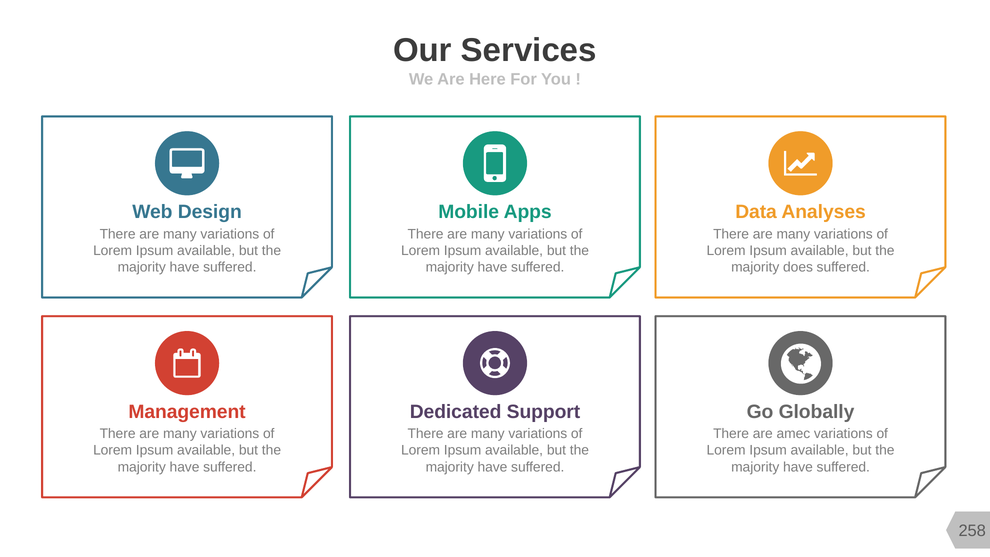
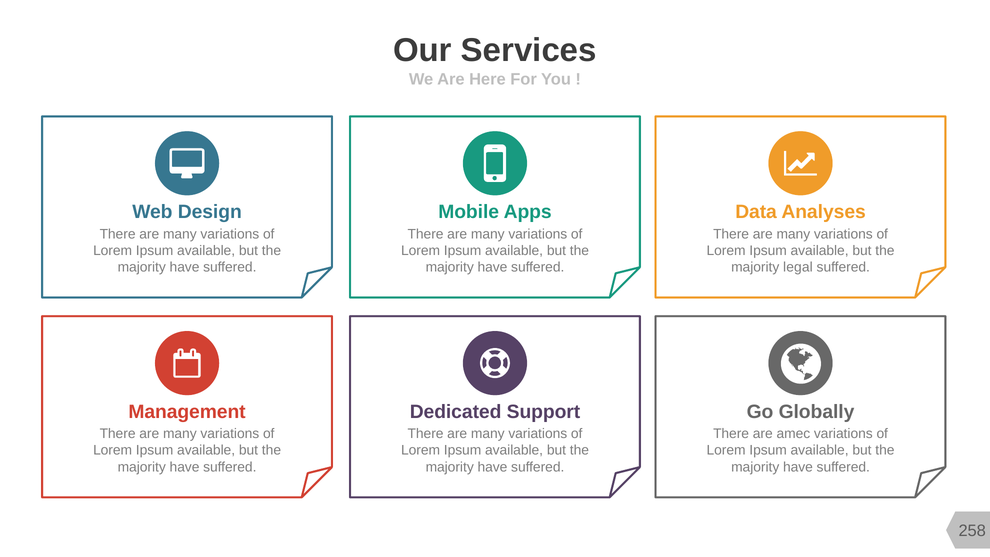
does: does -> legal (798, 267)
